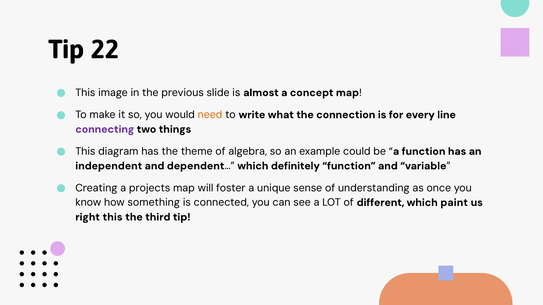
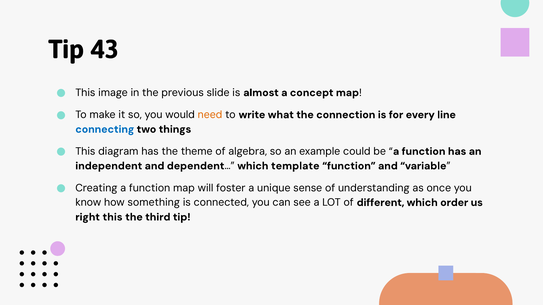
22: 22 -> 43 (105, 50)
connecting colour: purple -> blue (105, 129)
definitely: definitely -> template (295, 166)
Creating a projects: projects -> function (150, 188)
paint: paint -> order (454, 203)
